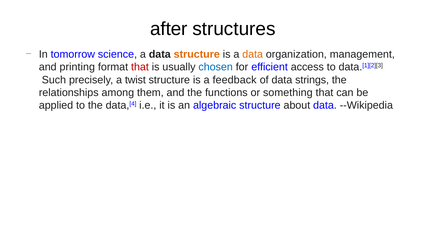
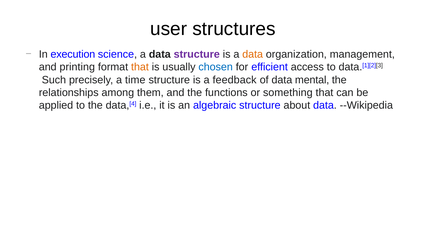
after: after -> user (169, 29)
tomorrow: tomorrow -> execution (73, 54)
structure colour: orange -> purple (197, 54)
that colour: red -> orange (140, 67)
twist: twist -> time (135, 80)
strings: strings -> mental (312, 80)
